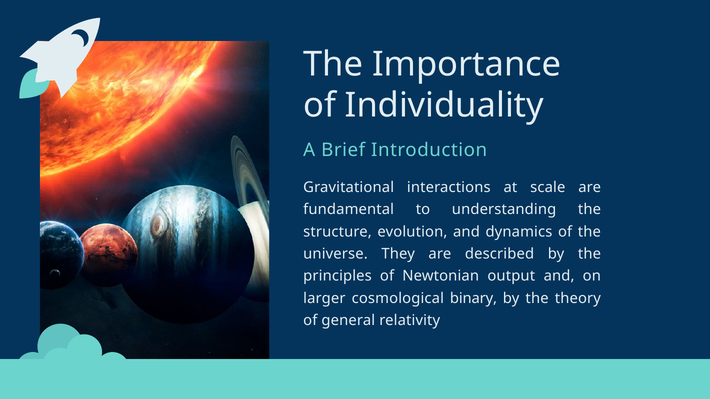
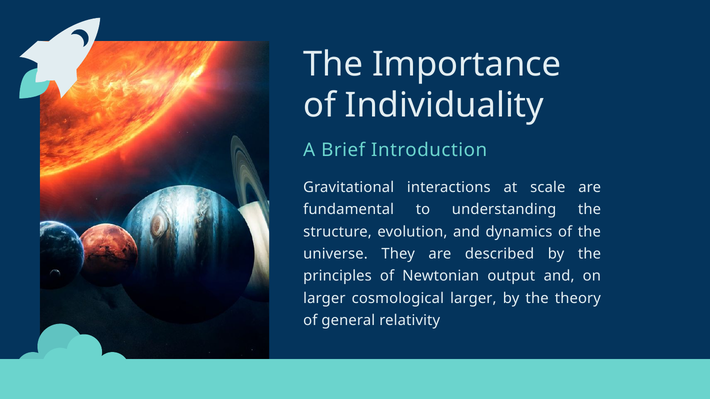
cosmological binary: binary -> larger (473, 299)
